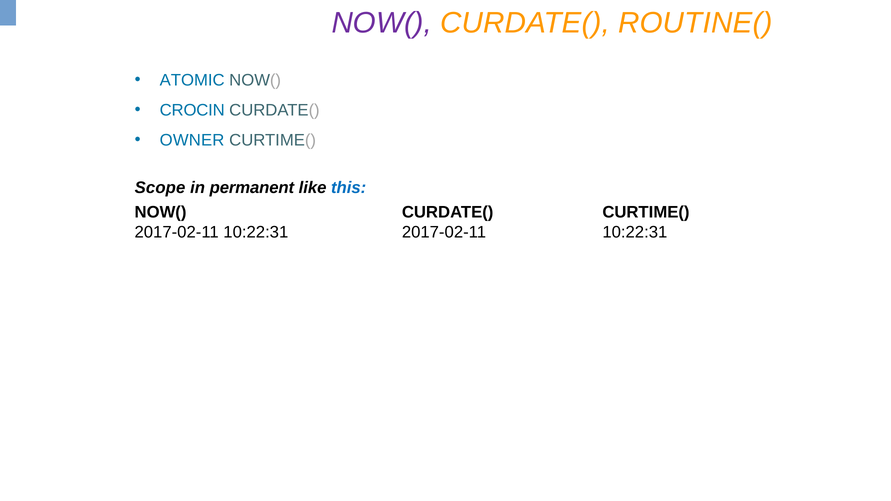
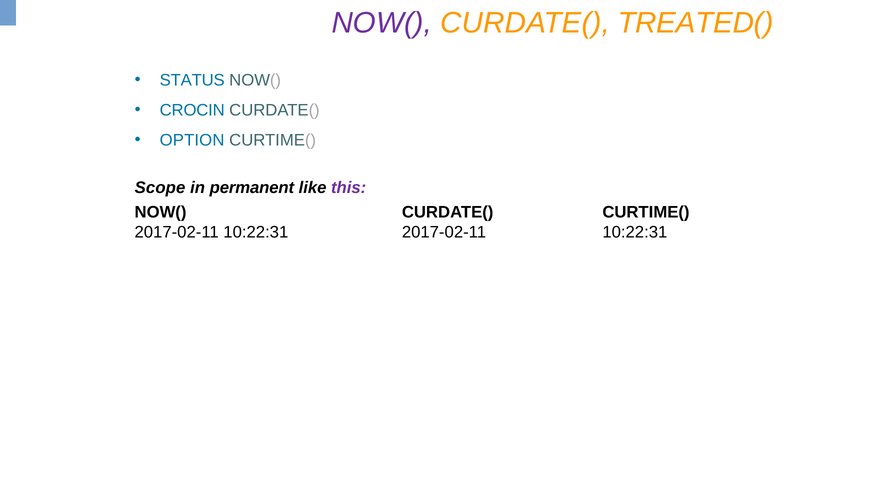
ROUTINE(: ROUTINE( -> TREATED( (695, 23)
ATOMIC: ATOMIC -> STATUS (192, 80)
OWNER: OWNER -> OPTION (192, 140)
this colour: blue -> purple (349, 188)
